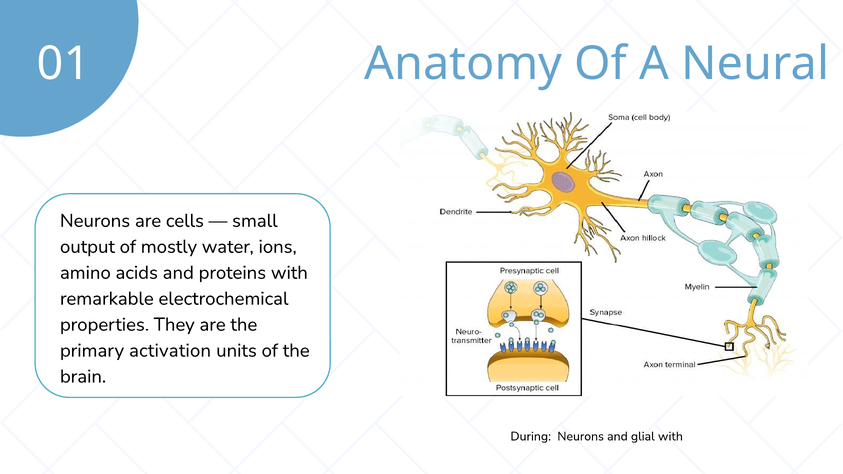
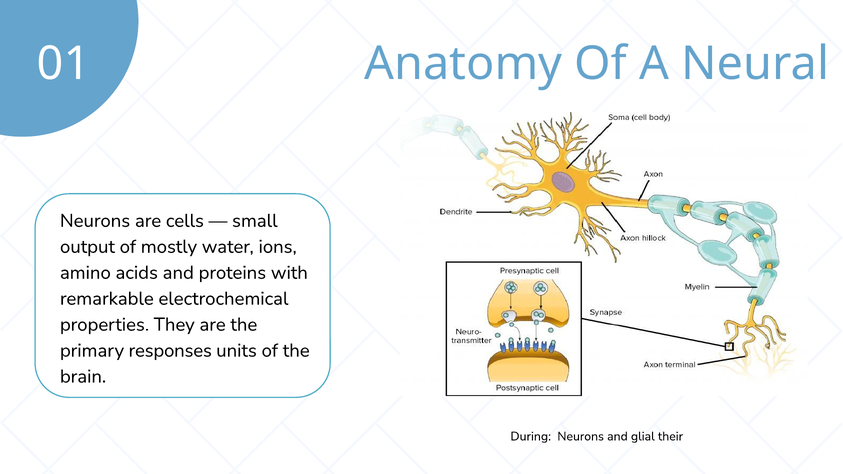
activation: activation -> responses (170, 351)
glial with: with -> their (670, 436)
